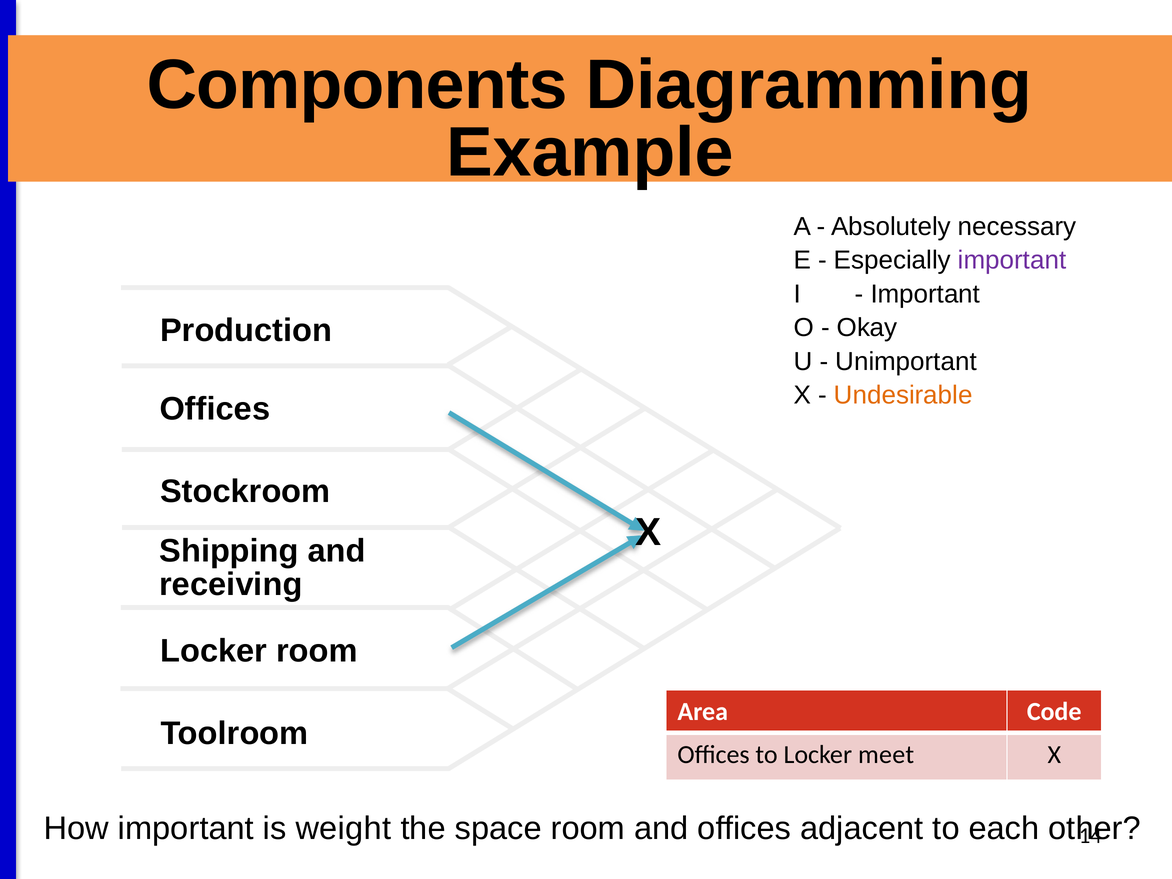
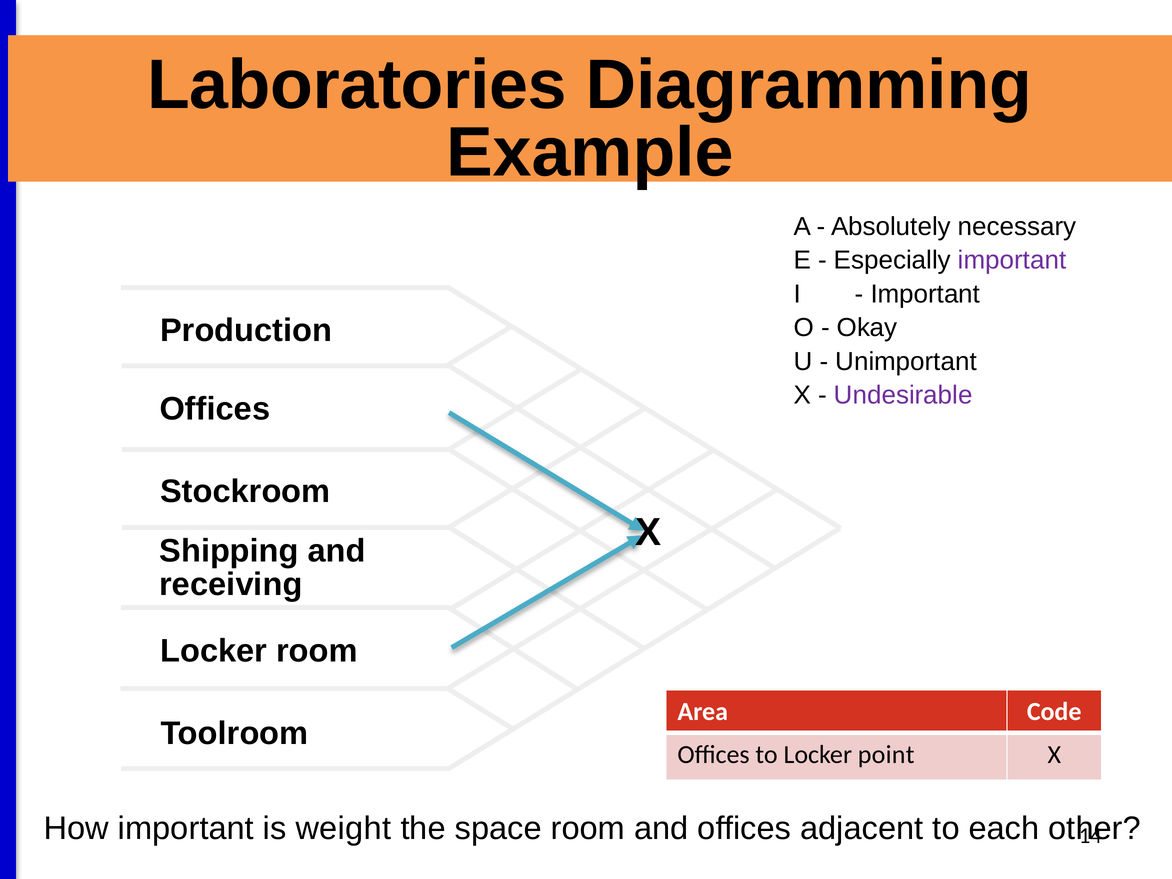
Components: Components -> Laboratories (357, 85)
Undesirable colour: orange -> purple (903, 395)
meet: meet -> point (886, 755)
